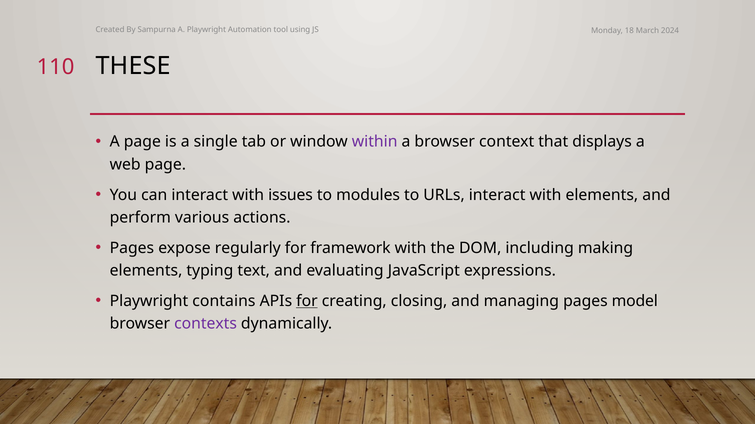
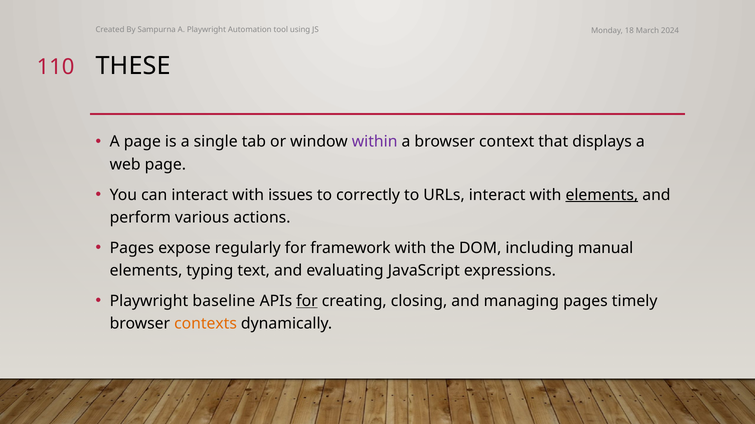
modules: modules -> correctly (368, 195)
elements underline: none -> present (602, 195)
making: making -> manual (606, 248)
contains: contains -> baseline (224, 301)
model: model -> timely (635, 301)
contexts colour: purple -> orange (206, 324)
